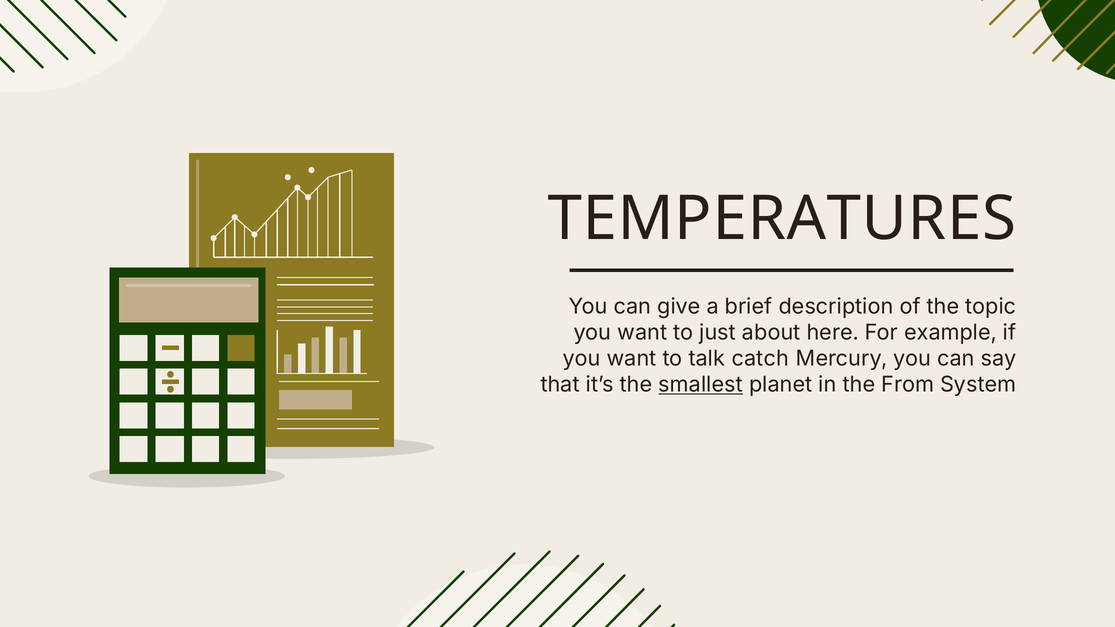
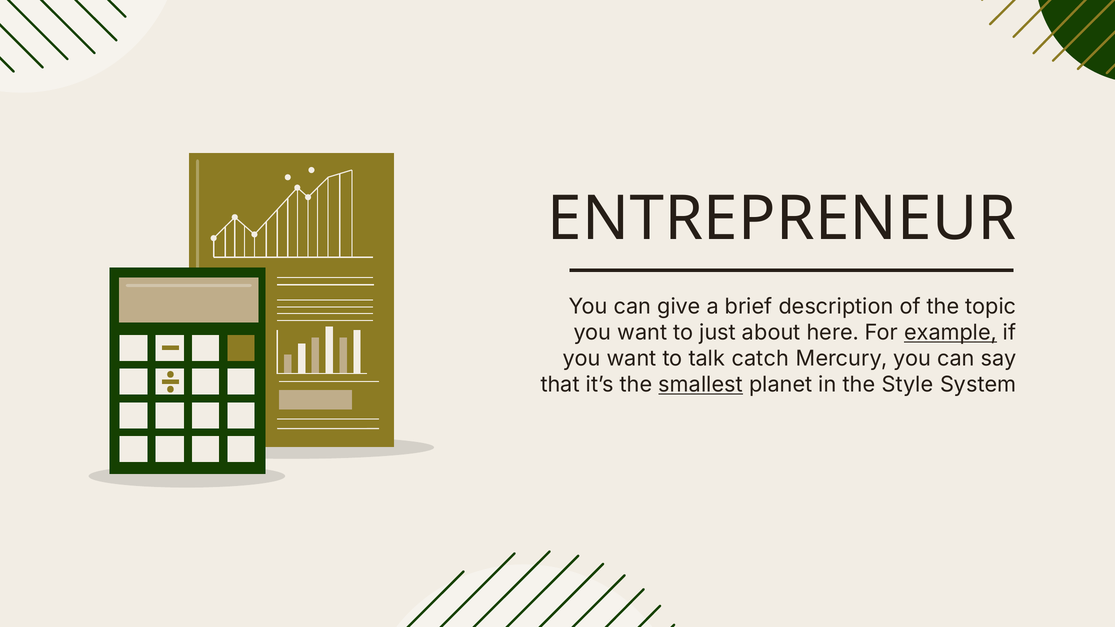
TEMPERATURES: TEMPERATURES -> ENTREPRENEUR (782, 219)
example underline: none -> present (951, 333)
From: From -> Style (908, 385)
